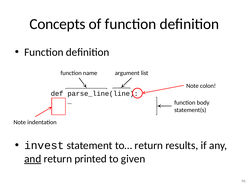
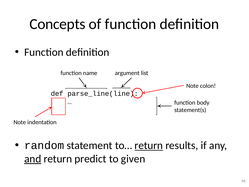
invest: invest -> random (44, 145)
return underline: none -> present (149, 145)
printed: printed -> predict (91, 159)
